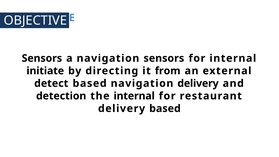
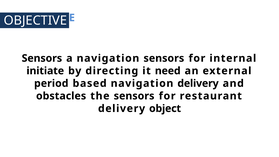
from: from -> need (168, 71)
detect: detect -> period (51, 83)
detection: detection -> obstacles (61, 96)
the internal: internal -> sensors (134, 96)
delivery based: based -> object (165, 108)
